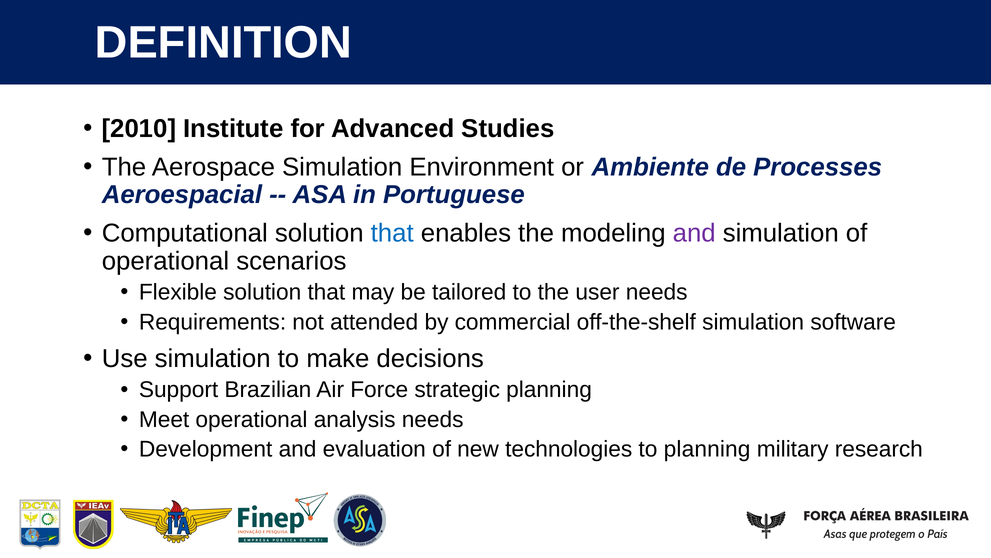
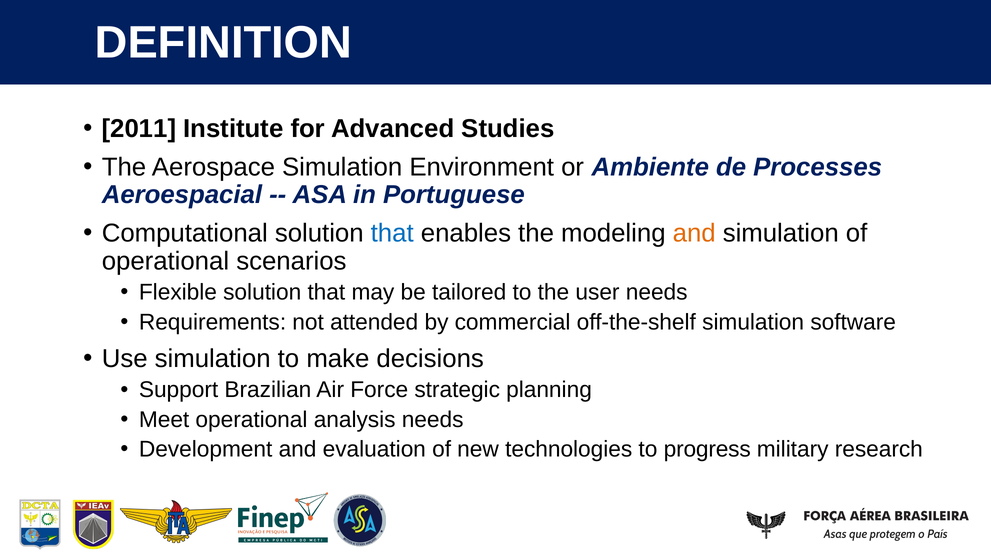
2010: 2010 -> 2011 (139, 129)
and colour: purple -> orange (694, 233)
to planning: planning -> progress (707, 449)
